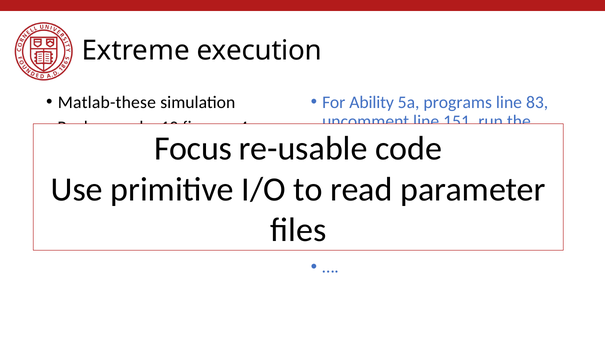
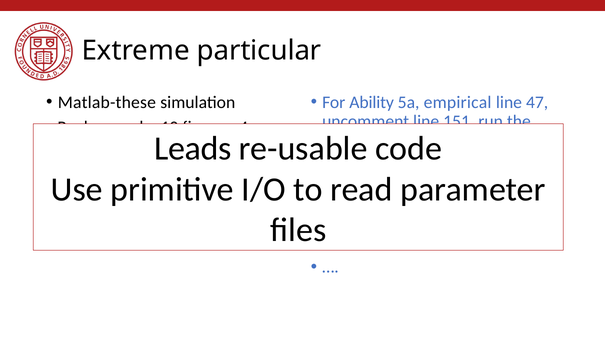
execution: execution -> particular (259, 51)
programs: programs -> empirical (458, 102)
83: 83 -> 47 (537, 102)
Focus: Focus -> Leads (193, 149)
